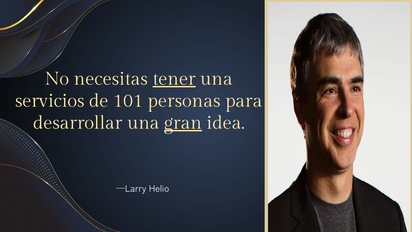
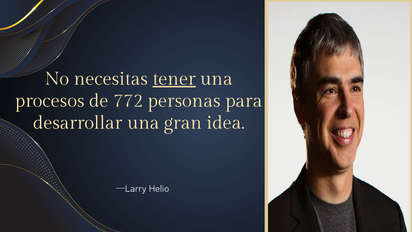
servicios: servicios -> procesos (50, 101)
101: 101 -> 772 (128, 101)
gran underline: present -> none (183, 123)
